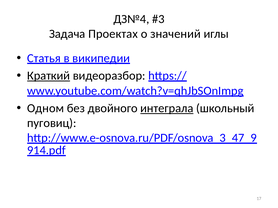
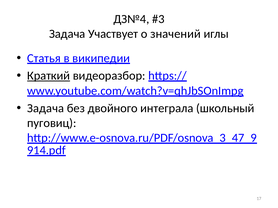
Проектах: Проектах -> Участвует (113, 34)
Одном: Одном -> Задача (46, 109)
интеграла underline: present -> none (167, 109)
